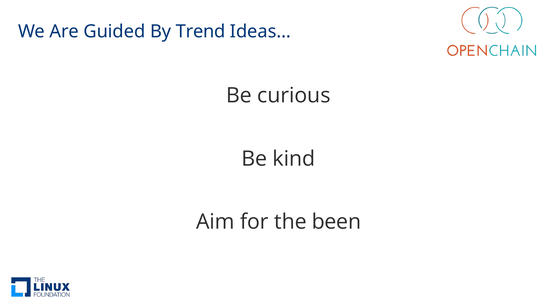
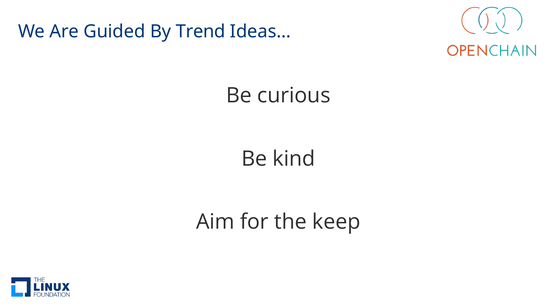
been: been -> keep (336, 222)
